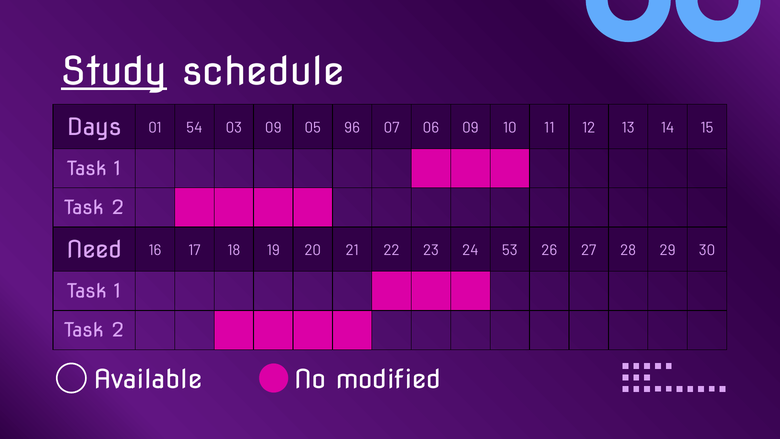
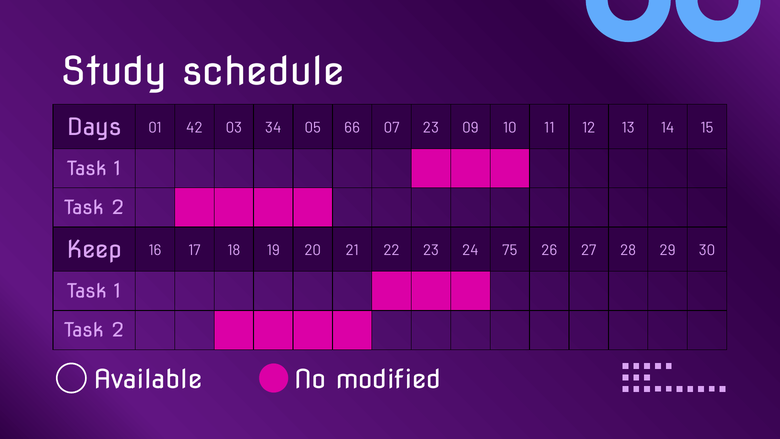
Study underline: present -> none (114, 72)
54: 54 -> 42 (194, 128)
03 09: 09 -> 34 (273, 128)
96: 96 -> 66 (352, 128)
07 06: 06 -> 23 (431, 128)
Need: Need -> Keep (94, 250)
53: 53 -> 75 (510, 250)
